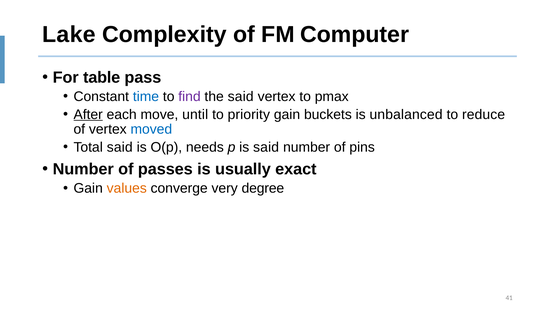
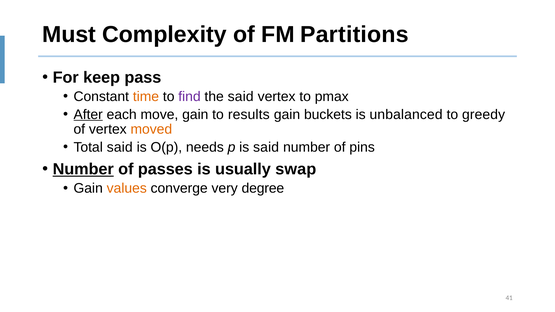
Lake: Lake -> Must (69, 35)
Computer: Computer -> Partitions (355, 35)
table: table -> keep (102, 78)
time colour: blue -> orange (146, 97)
move until: until -> gain (195, 115)
priority: priority -> results (249, 115)
reduce: reduce -> greedy (484, 115)
moved colour: blue -> orange (151, 129)
Number underline: none -> present (83, 169)
exact: exact -> swap (296, 169)
